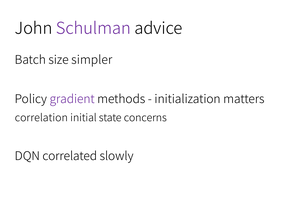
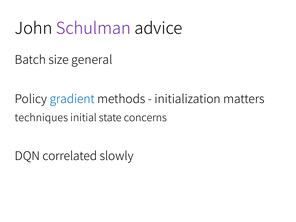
simpler: simpler -> general (92, 60)
gradient colour: purple -> blue (72, 99)
correlation: correlation -> techniques (41, 118)
